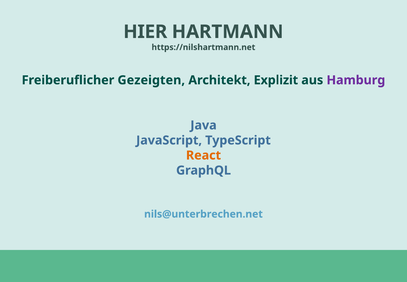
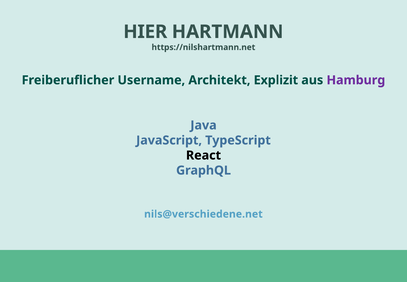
Gezeigten: Gezeigten -> Username (151, 80)
React colour: orange -> black (203, 155)
nils@unterbrechen.net: nils@unterbrechen.net -> nils@verschiedene.net (203, 214)
